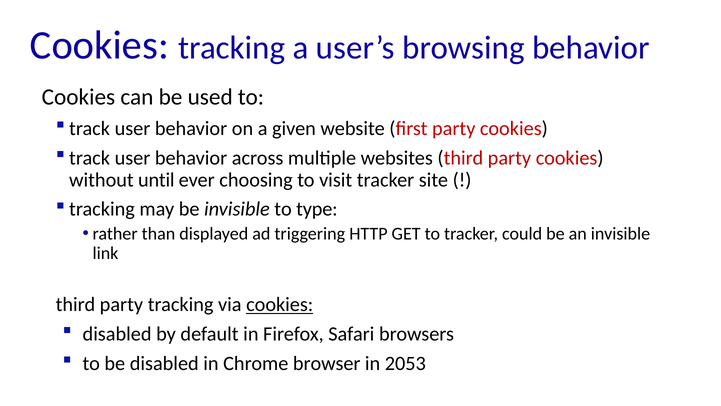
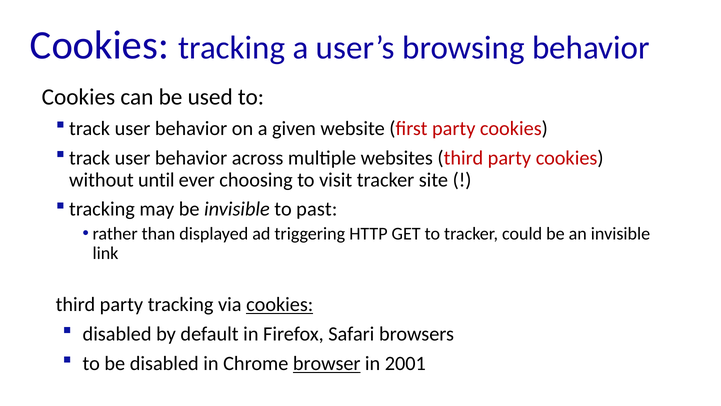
type: type -> past (317, 209)
browser underline: none -> present (327, 363)
2053: 2053 -> 2001 (405, 363)
